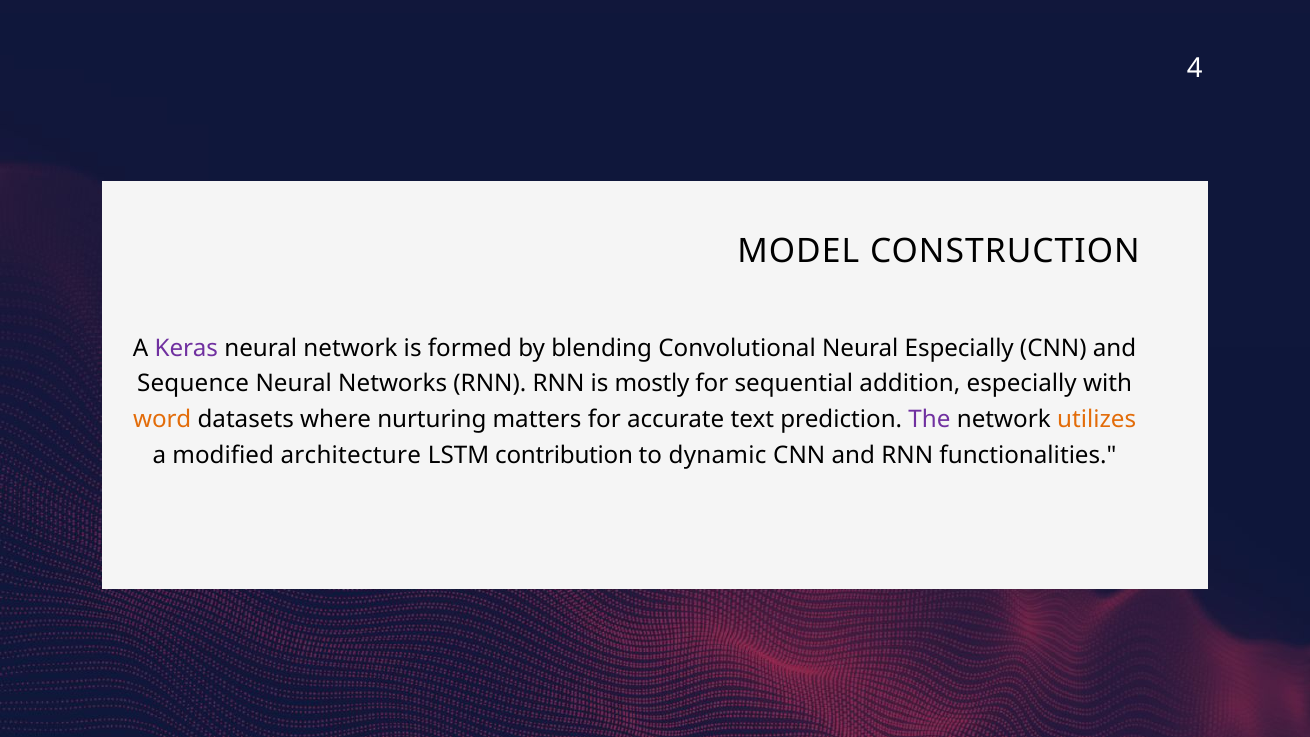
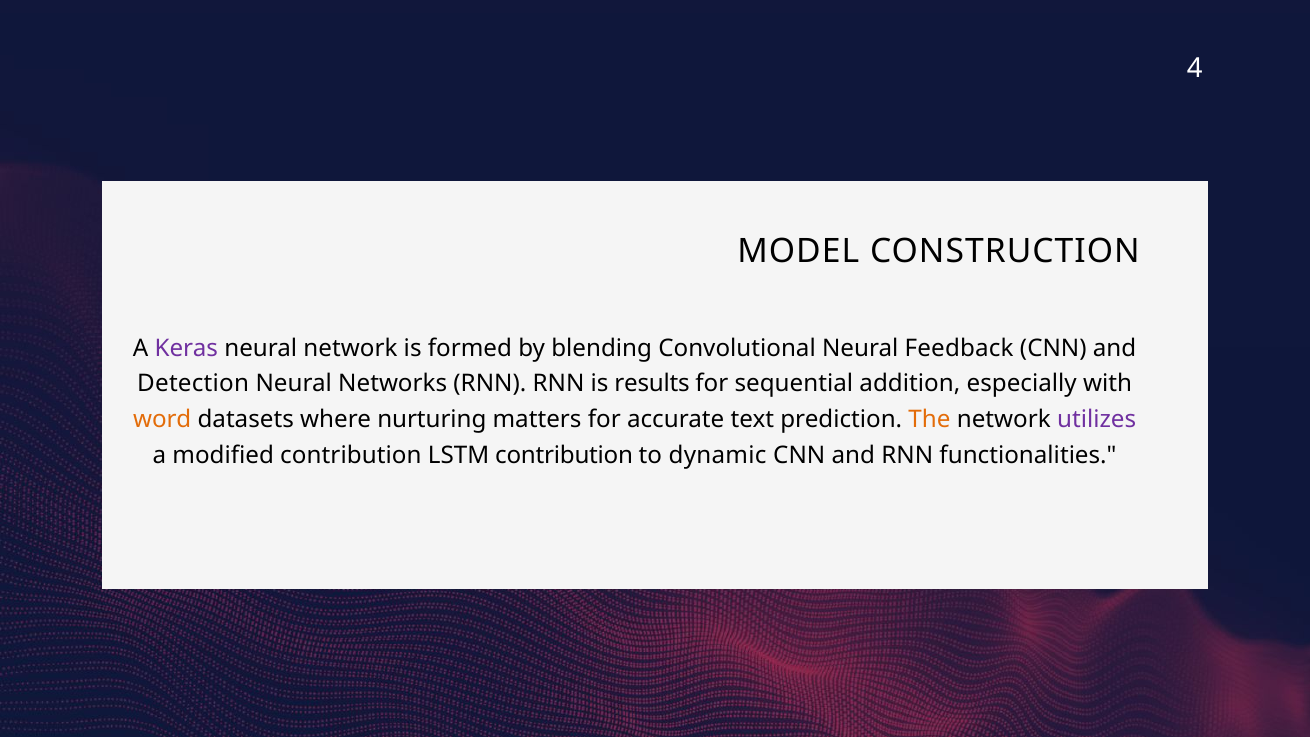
Neural Especially: Especially -> Feedback (959, 348)
Sequence: Sequence -> Detection (193, 384)
mostly: mostly -> results (652, 384)
The colour: purple -> orange (929, 420)
utilizes colour: orange -> purple (1097, 420)
modified architecture: architecture -> contribution (351, 455)
